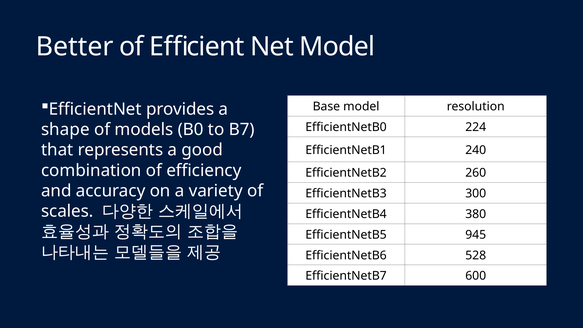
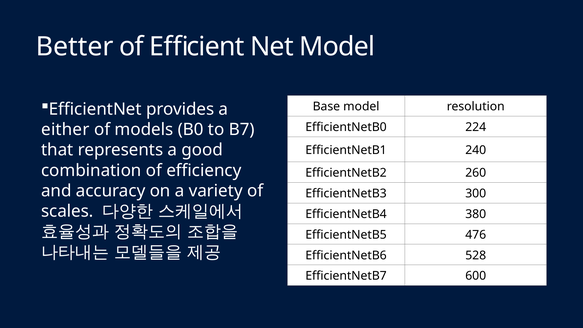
shape: shape -> either (65, 130)
945: 945 -> 476 (476, 235)
